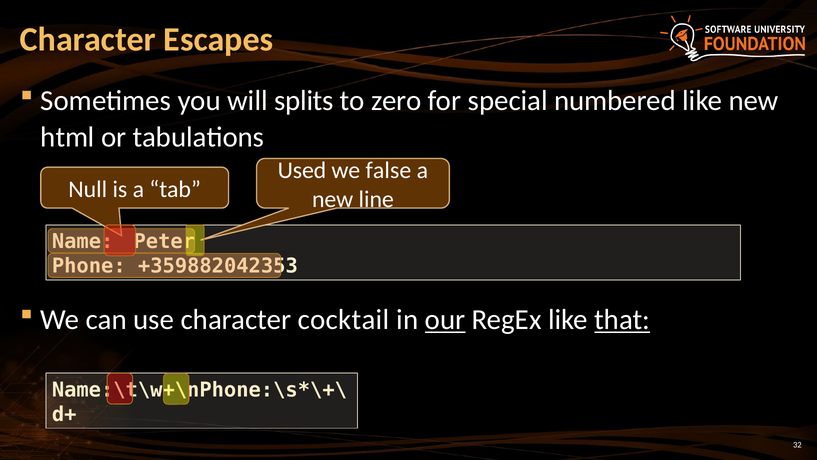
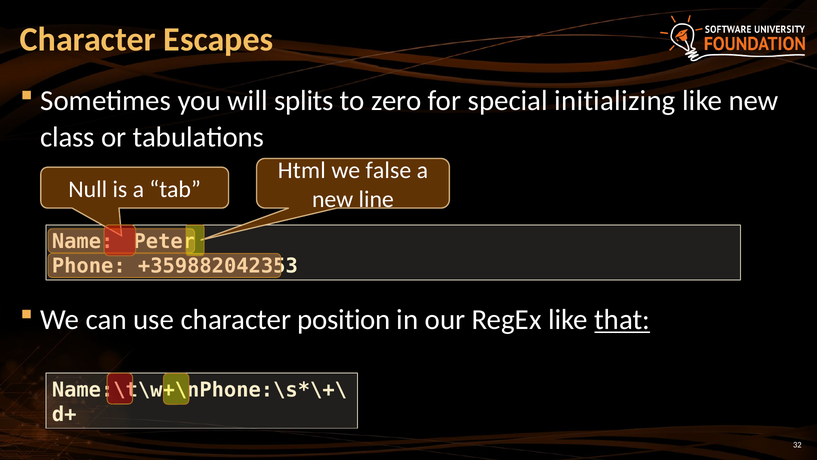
numbered: numbered -> initializing (615, 101)
html: html -> class (68, 137)
Used: Used -> Html (302, 170)
cocktail: cocktail -> position (344, 320)
our underline: present -> none (445, 320)
